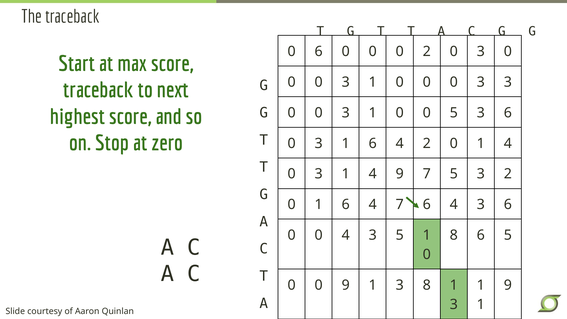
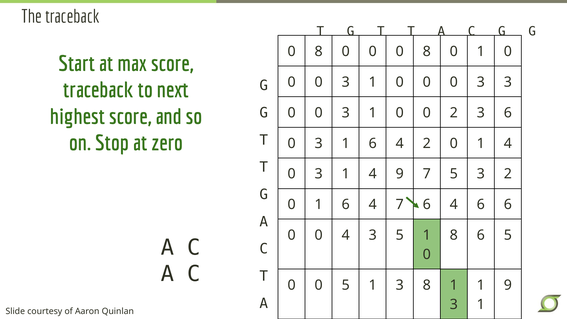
6: 6 -> 8 (319, 52)
0 0 2: 2 -> 8 (427, 52)
3: 3 -> 1 (481, 52)
0 5: 5 -> 2 (454, 113)
6 4 3: 3 -> 6 (481, 205)
0 9: 9 -> 5 (346, 285)
